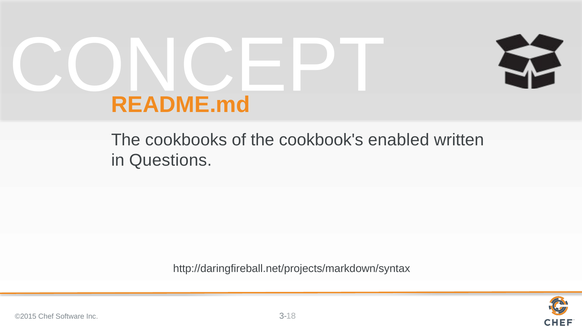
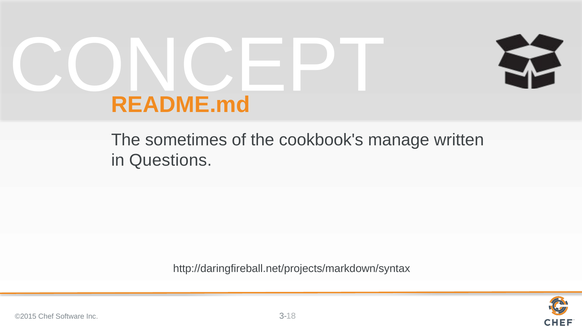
cookbooks: cookbooks -> sometimes (186, 140)
enabled: enabled -> manage (399, 140)
